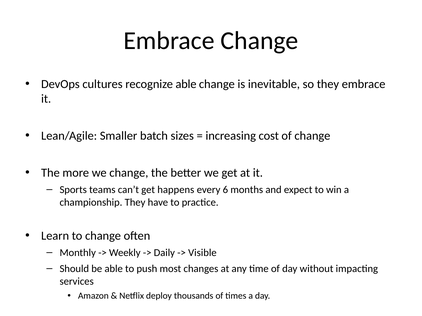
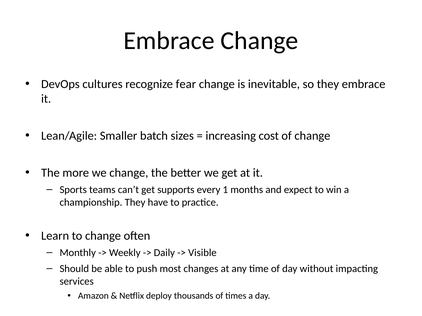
recognize able: able -> fear (186, 84)
happens: happens -> supports (176, 190)
6: 6 -> 1 (225, 190)
